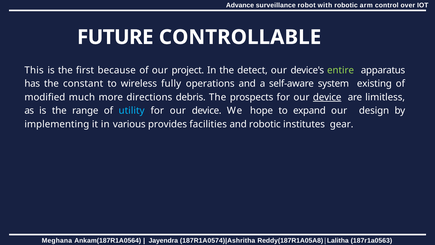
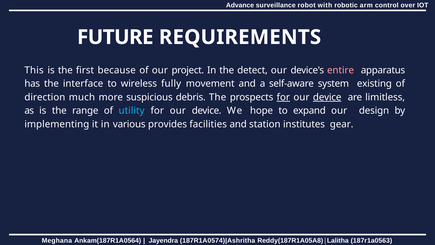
CONTROLLABLE: CONTROLLABLE -> REQUIREMENTS (240, 37)
entire colour: light green -> pink (341, 70)
constant: constant -> interface (83, 84)
operations: operations -> movement (210, 84)
modified: modified -> direction (45, 97)
directions: directions -> suspicious (149, 97)
for underline: none -> present (283, 97)
and robotic: robotic -> station (265, 124)
